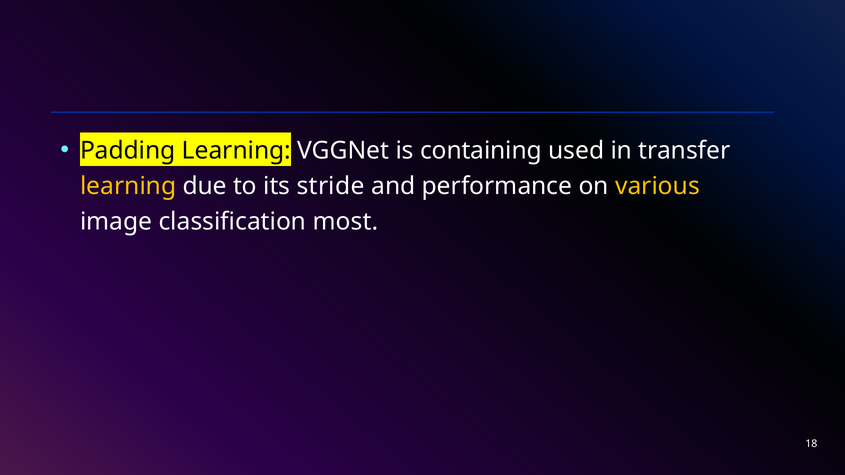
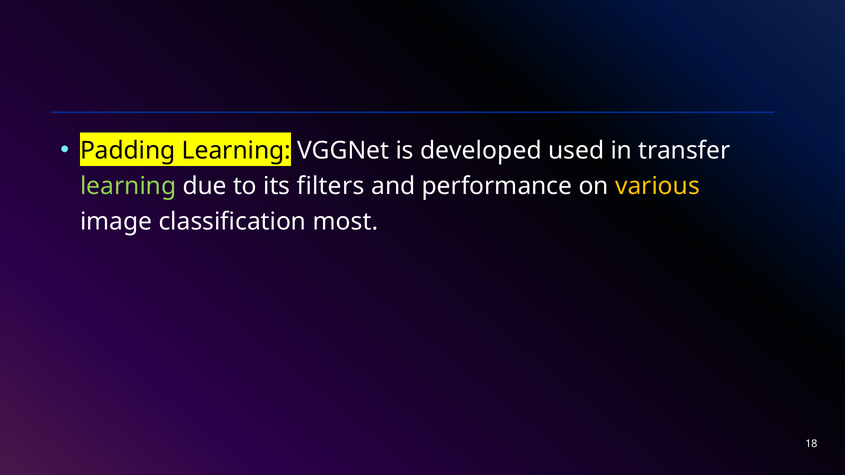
containing: containing -> developed (481, 151)
learning colour: yellow -> light green (128, 186)
stride: stride -> filters (331, 186)
